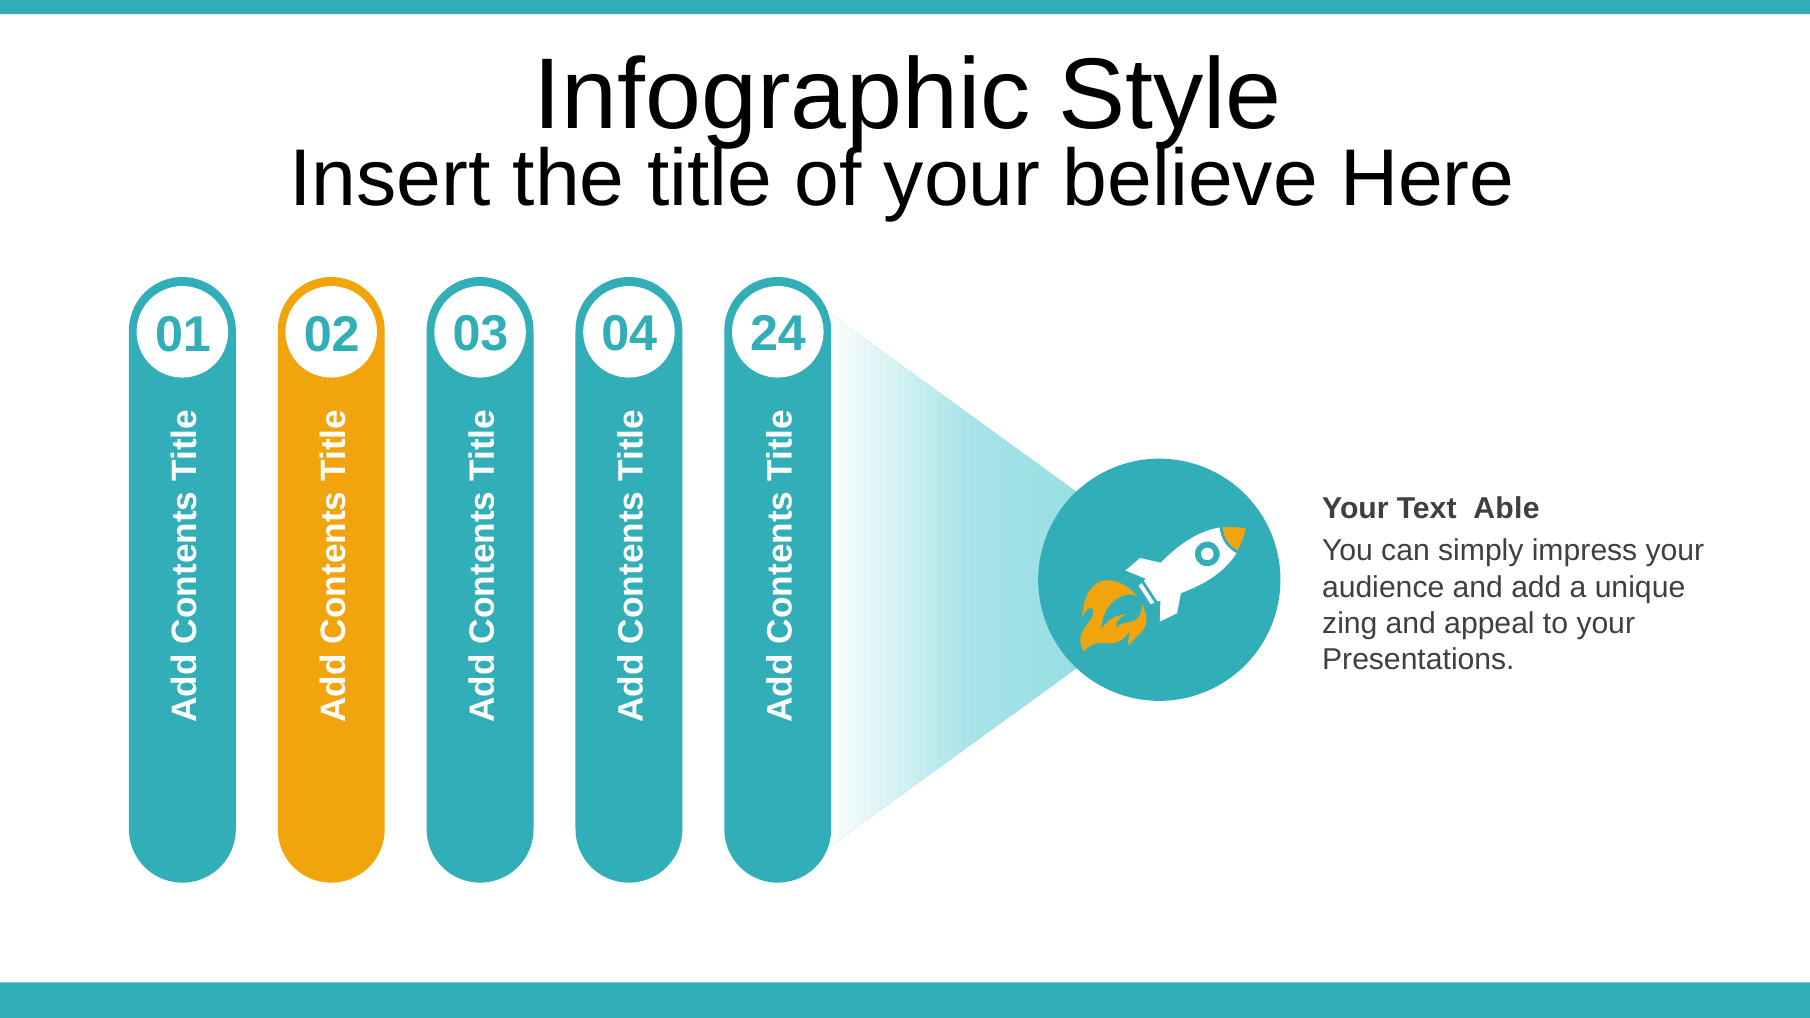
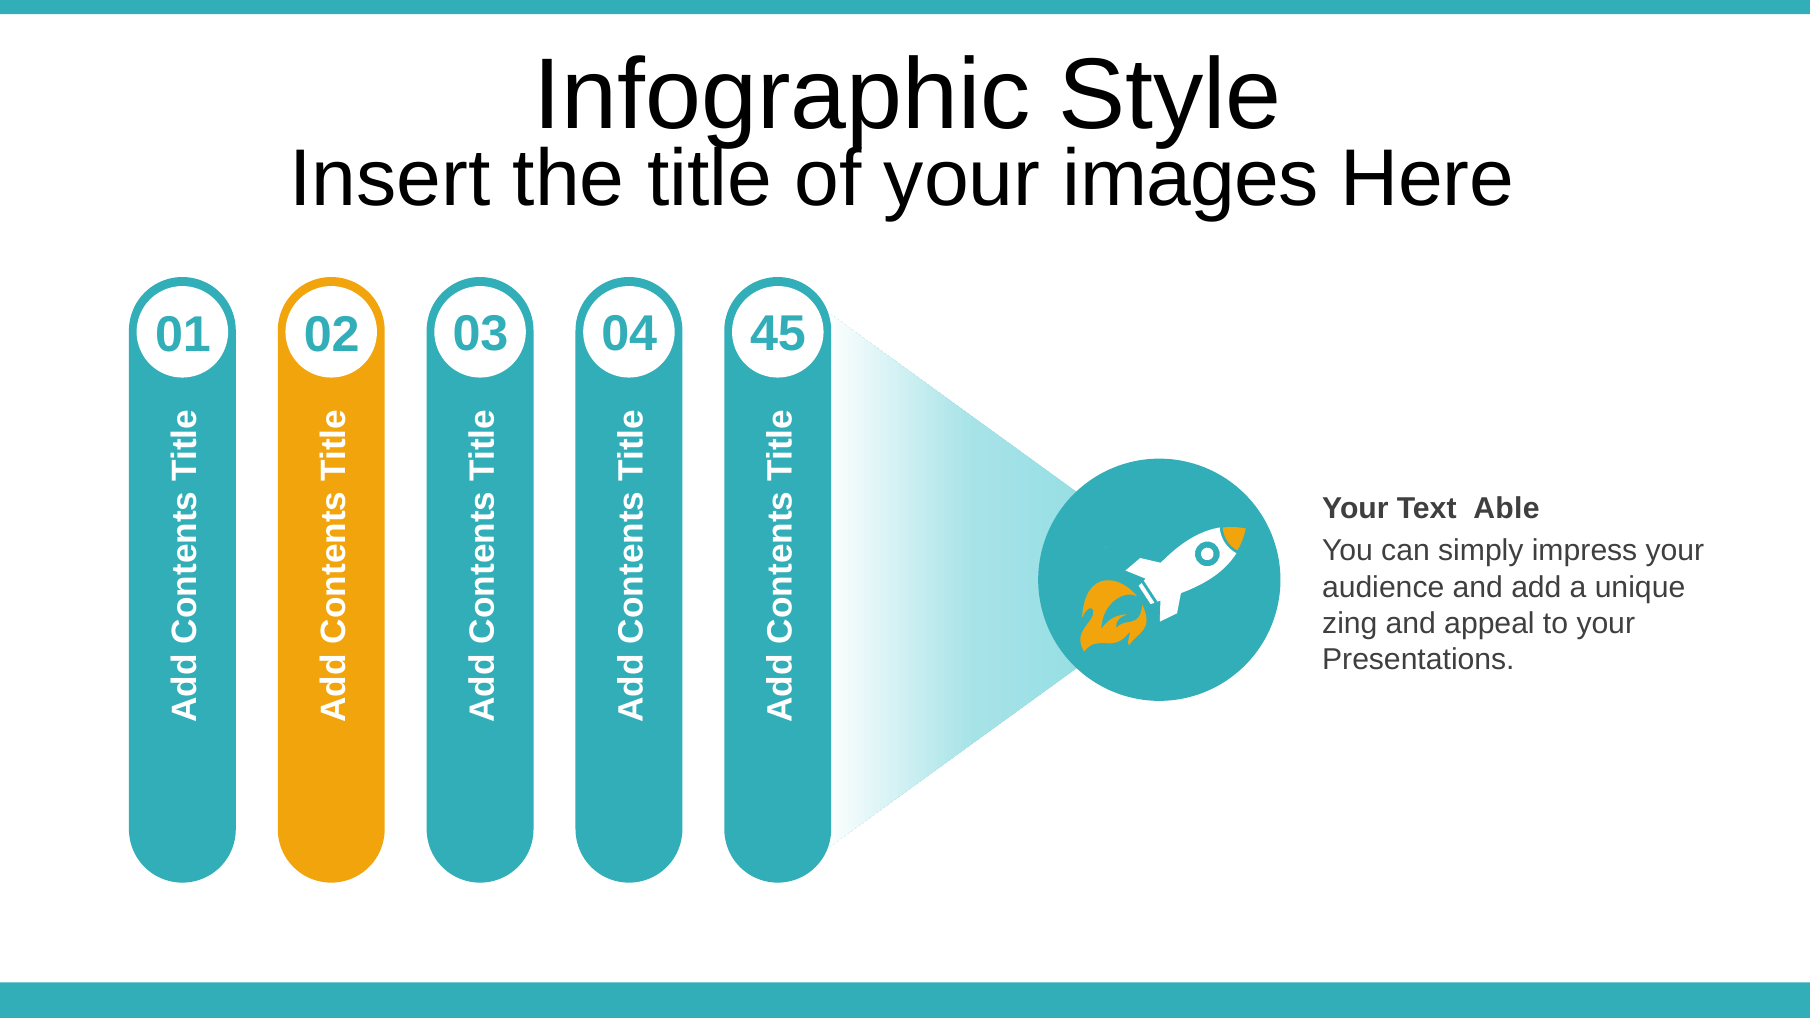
believe: believe -> images (1191, 179)
24: 24 -> 45 (778, 333)
